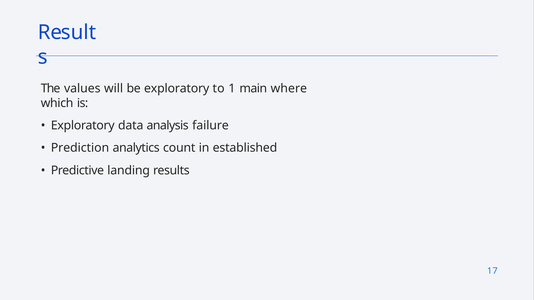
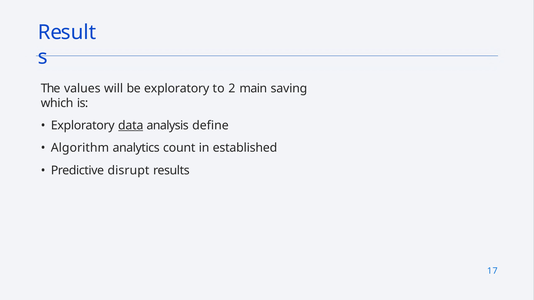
1: 1 -> 2 (232, 89)
where: where -> saving (289, 89)
data underline: none -> present (131, 126)
failure: failure -> define (210, 126)
Prediction: Prediction -> Algorithm (80, 148)
landing: landing -> disrupt (128, 171)
